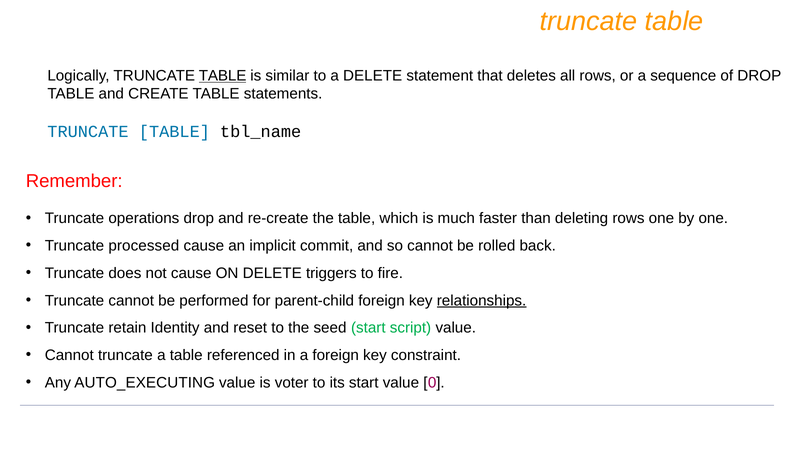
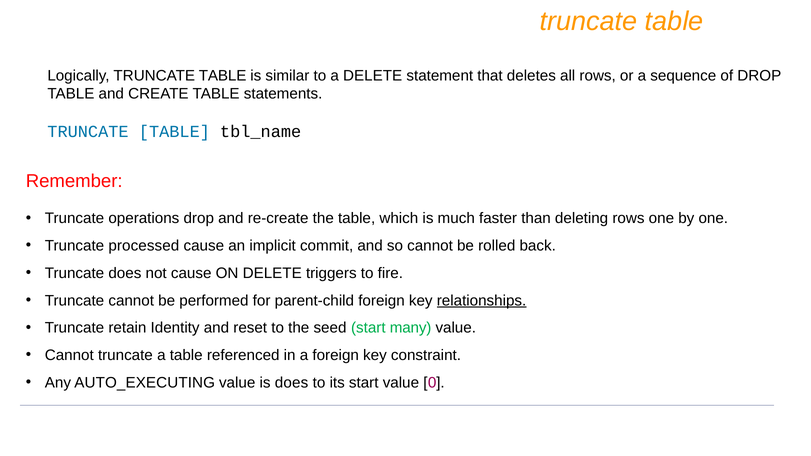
TABLE underline: present -> none (223, 76)
script: script -> many (411, 328)
is voter: voter -> does (292, 383)
